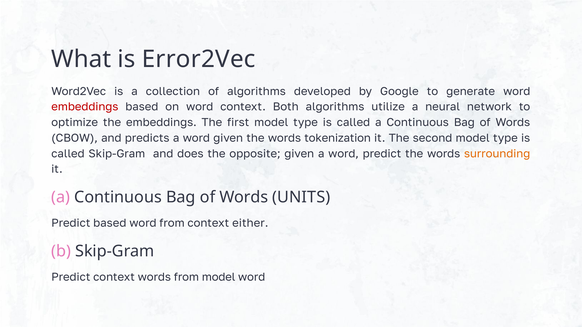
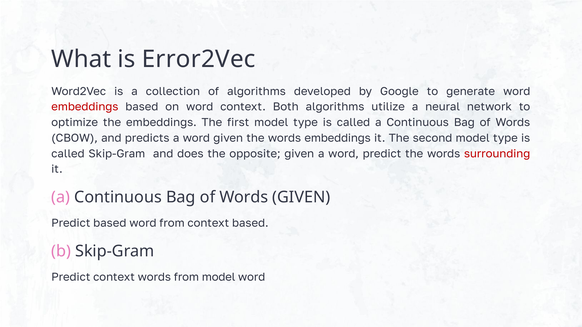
words tokenization: tokenization -> embeddings (338, 138)
surrounding colour: orange -> red (497, 154)
Words UNITS: UNITS -> GIVEN (301, 197)
context either: either -> based (250, 223)
